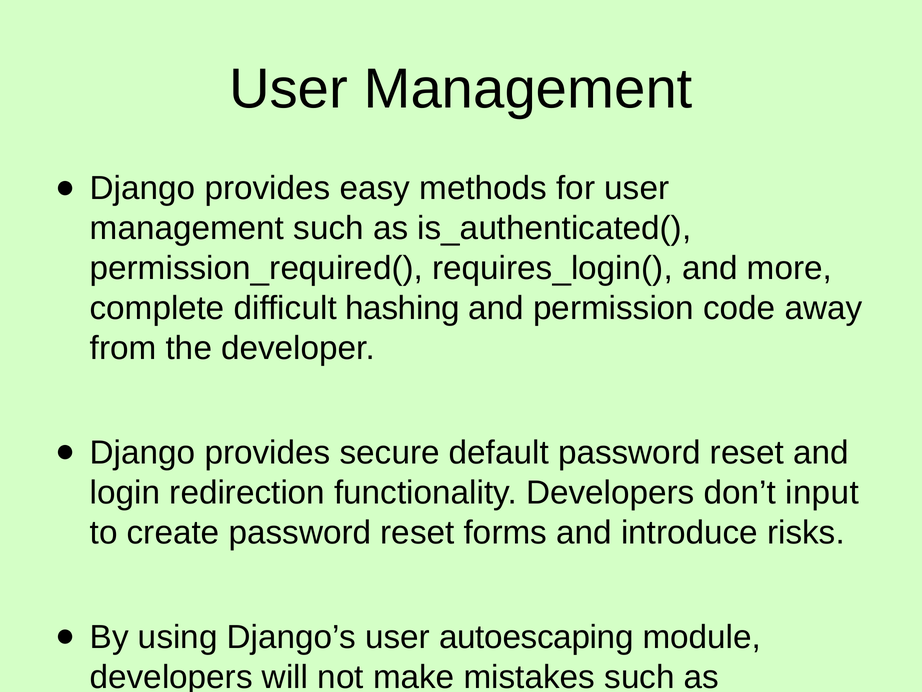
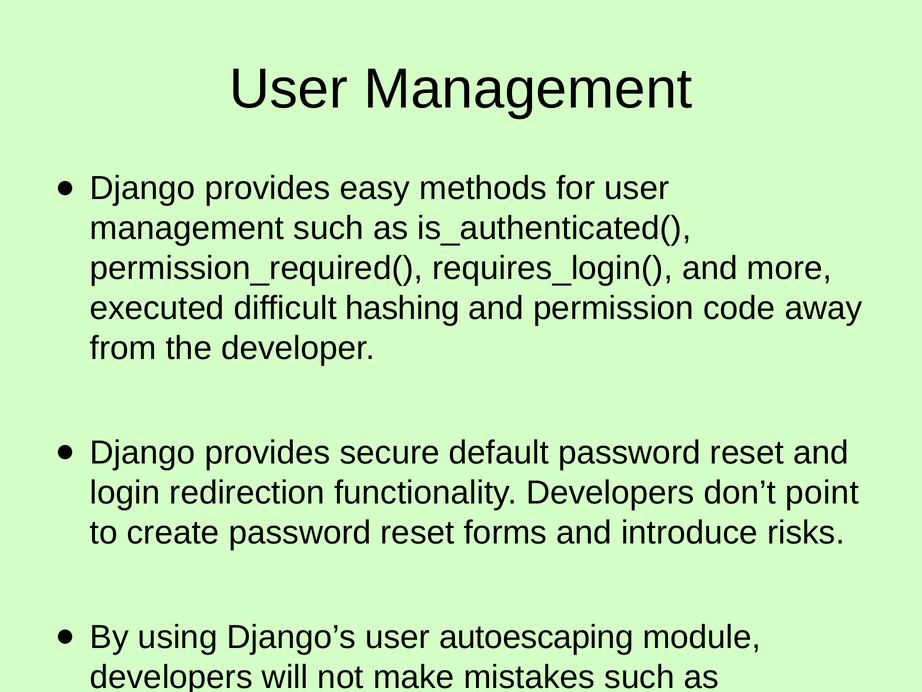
complete: complete -> executed (157, 308)
input: input -> point (822, 492)
